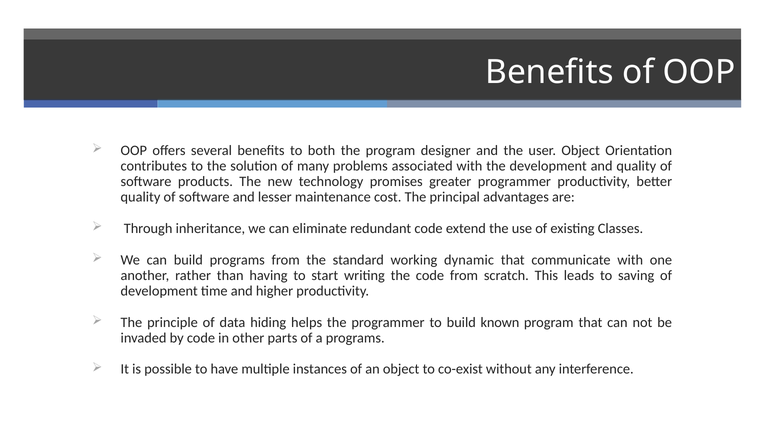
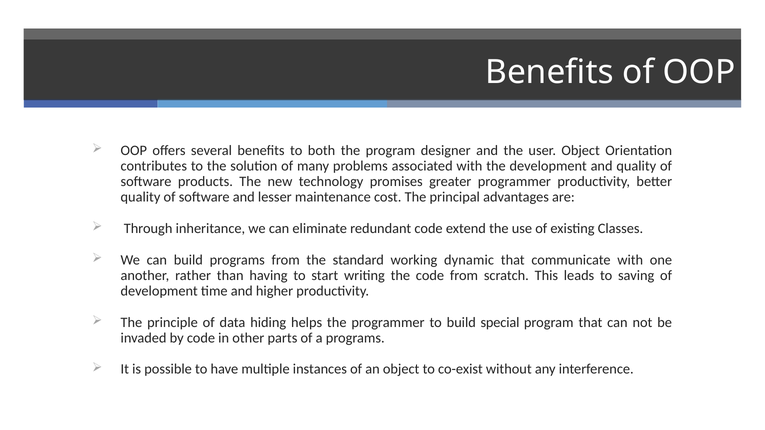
known: known -> special (500, 323)
